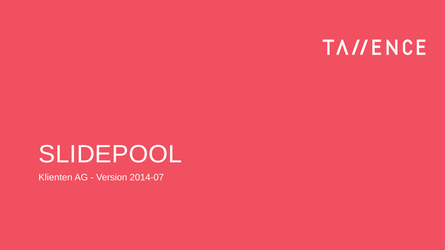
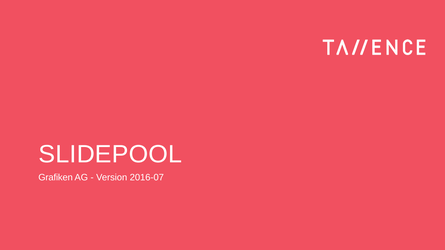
Klienten: Klienten -> Grafiken (56, 178)
2014-07: 2014-07 -> 2016-07 (147, 178)
